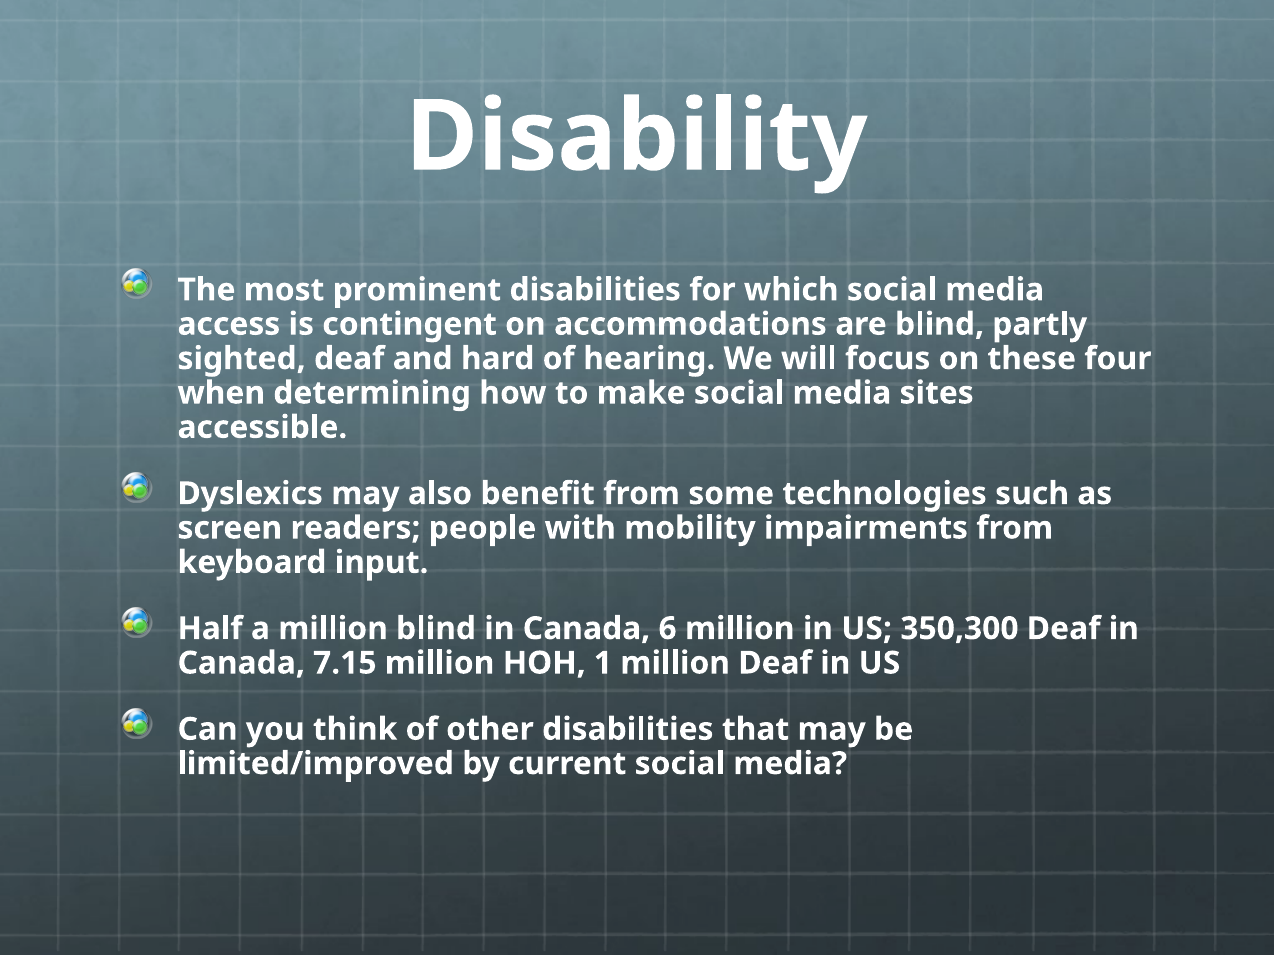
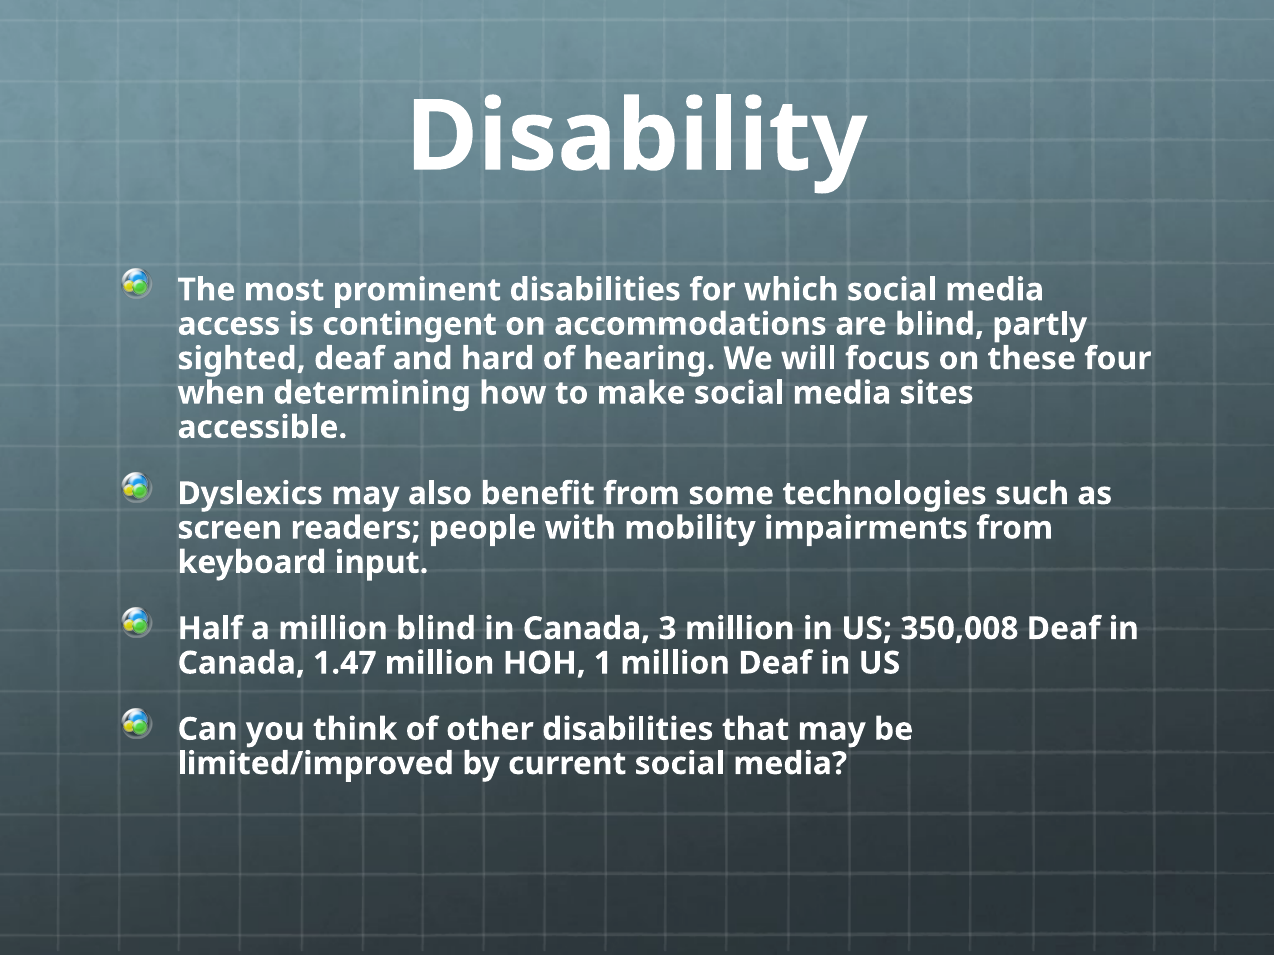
6: 6 -> 3 (668, 629)
350,300: 350,300 -> 350,008 (959, 629)
7.15: 7.15 -> 1.47 (345, 663)
